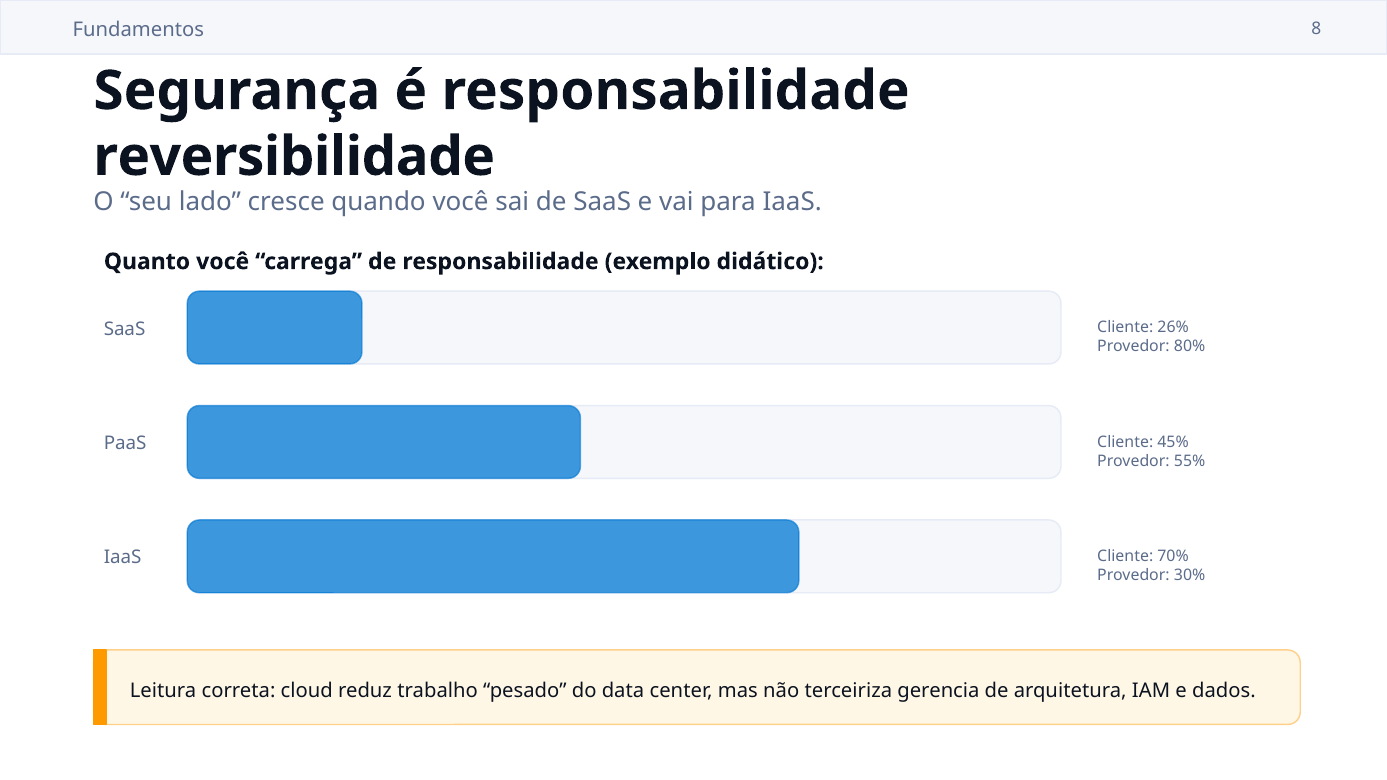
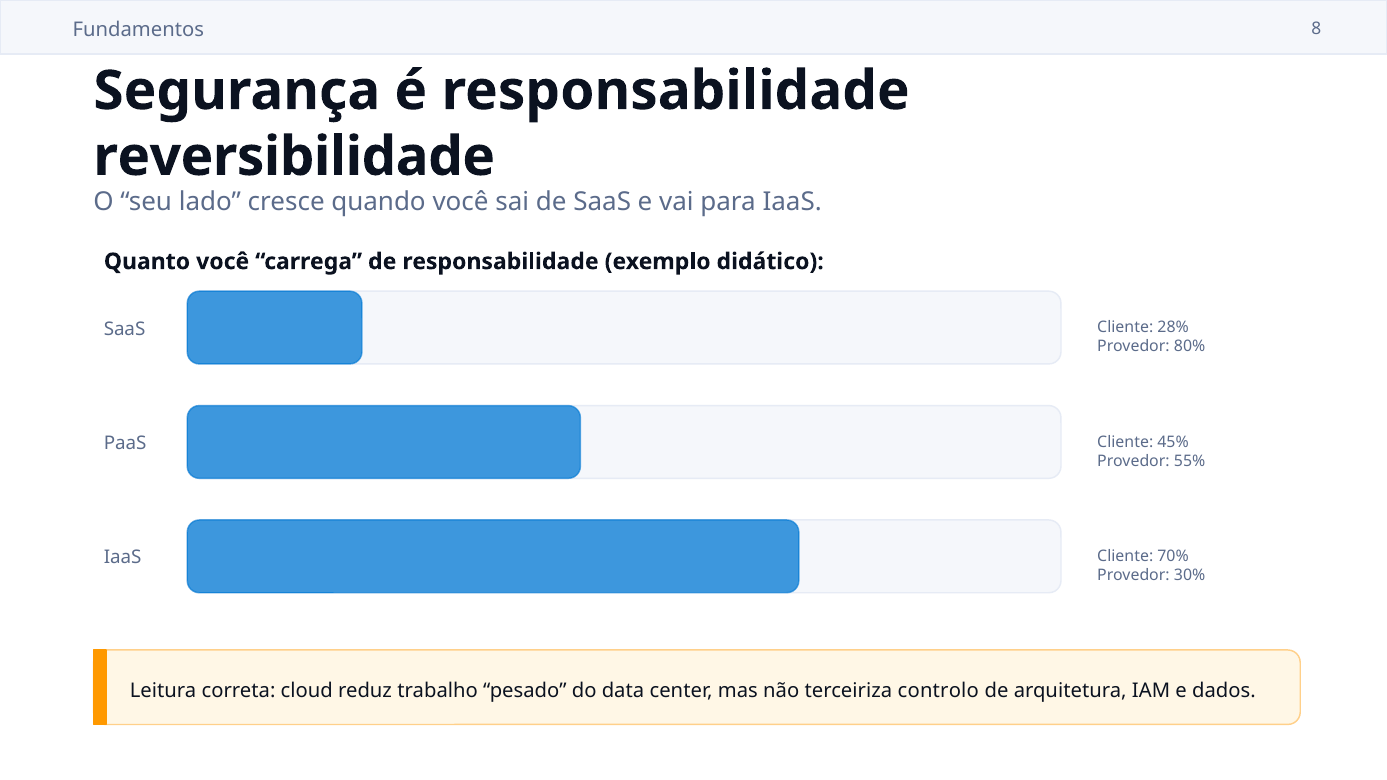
26%: 26% -> 28% (1173, 328)
gerencia: gerencia -> controlo (938, 691)
